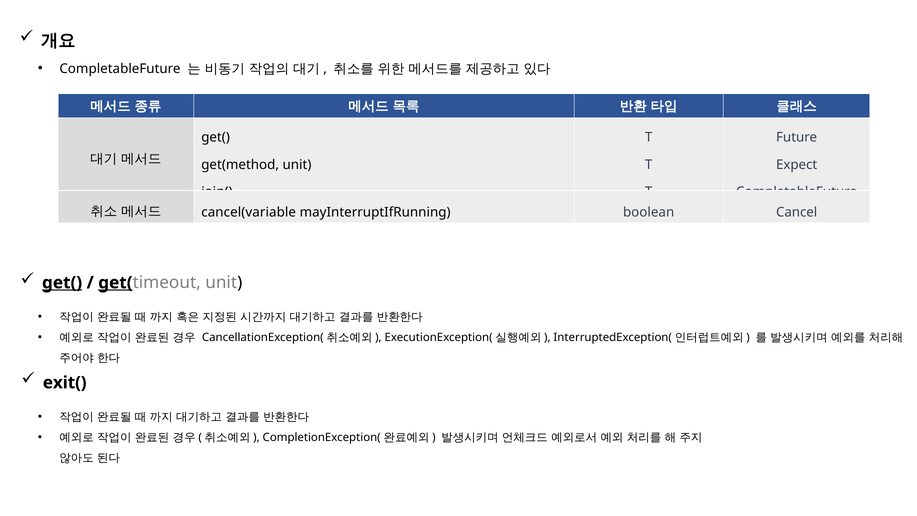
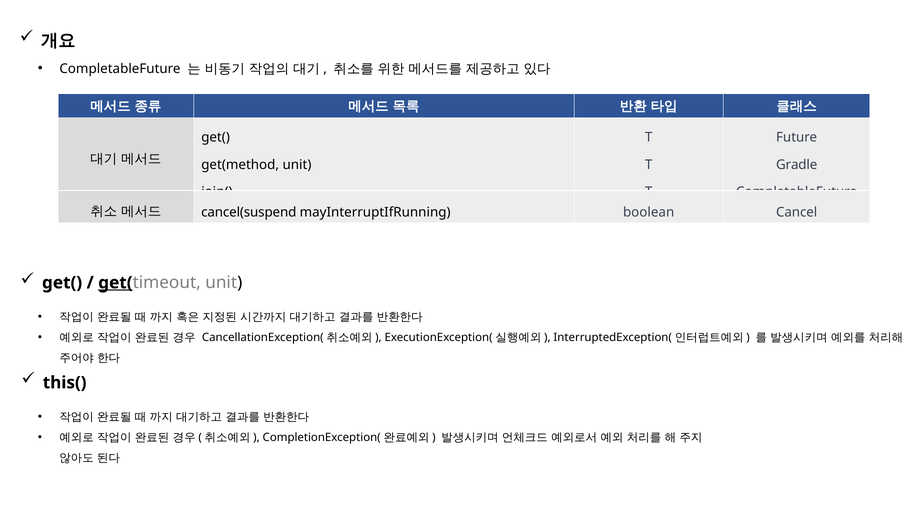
Expect: Expect -> Gradle (797, 165)
cancel(variable: cancel(variable -> cancel(suspend (249, 212)
get( underline: present -> none (62, 283)
exit(: exit( -> this( (65, 382)
